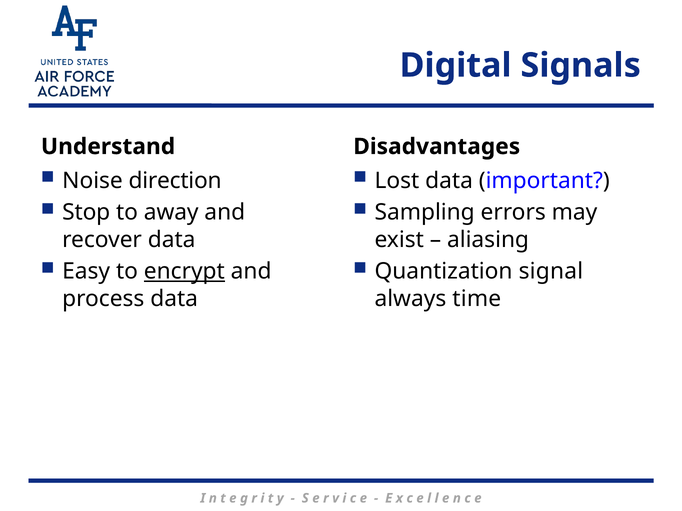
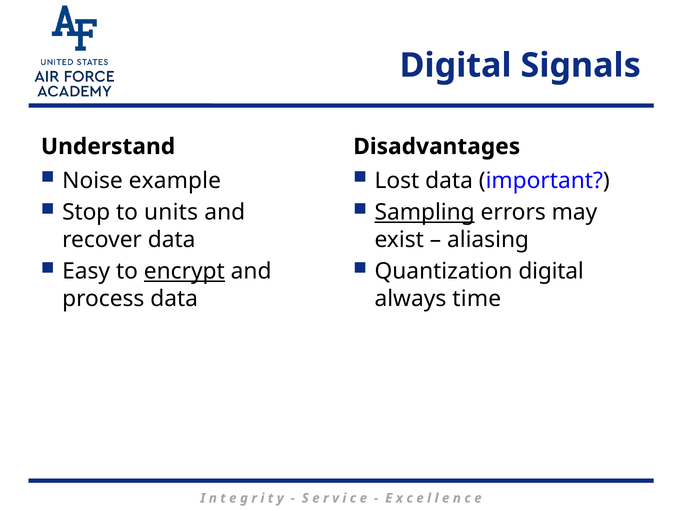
direction: direction -> example (175, 181)
away: away -> units (171, 213)
Sampling underline: none -> present (425, 213)
Quantization signal: signal -> digital (551, 272)
